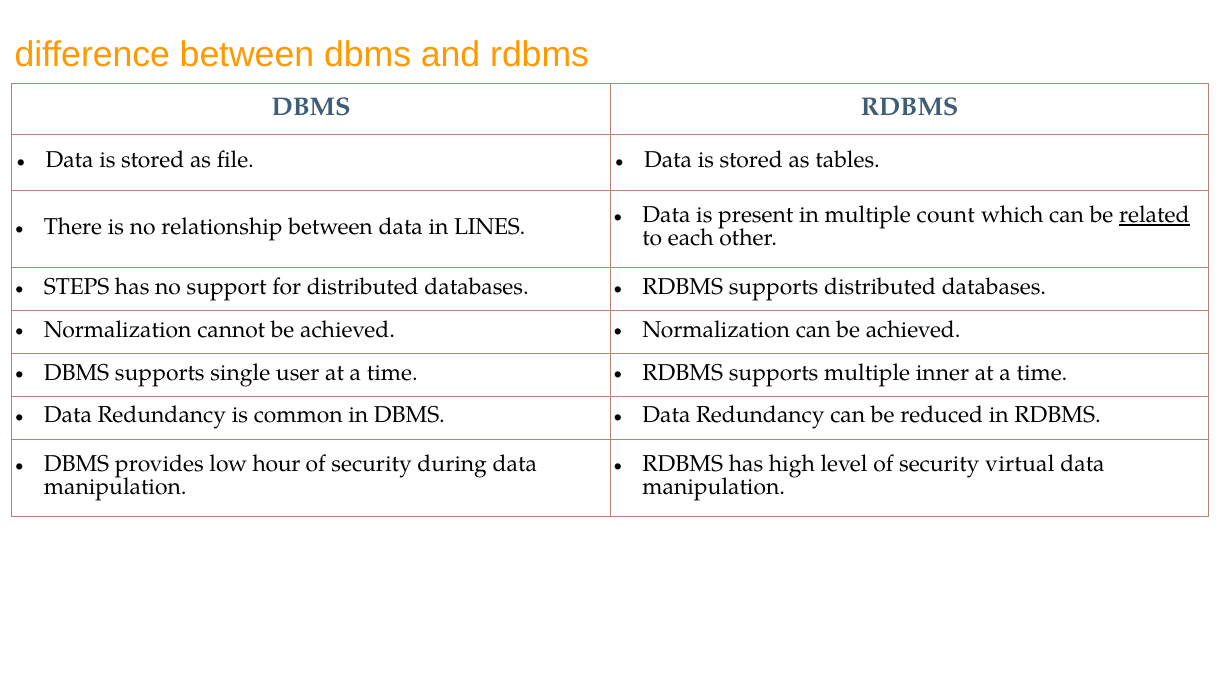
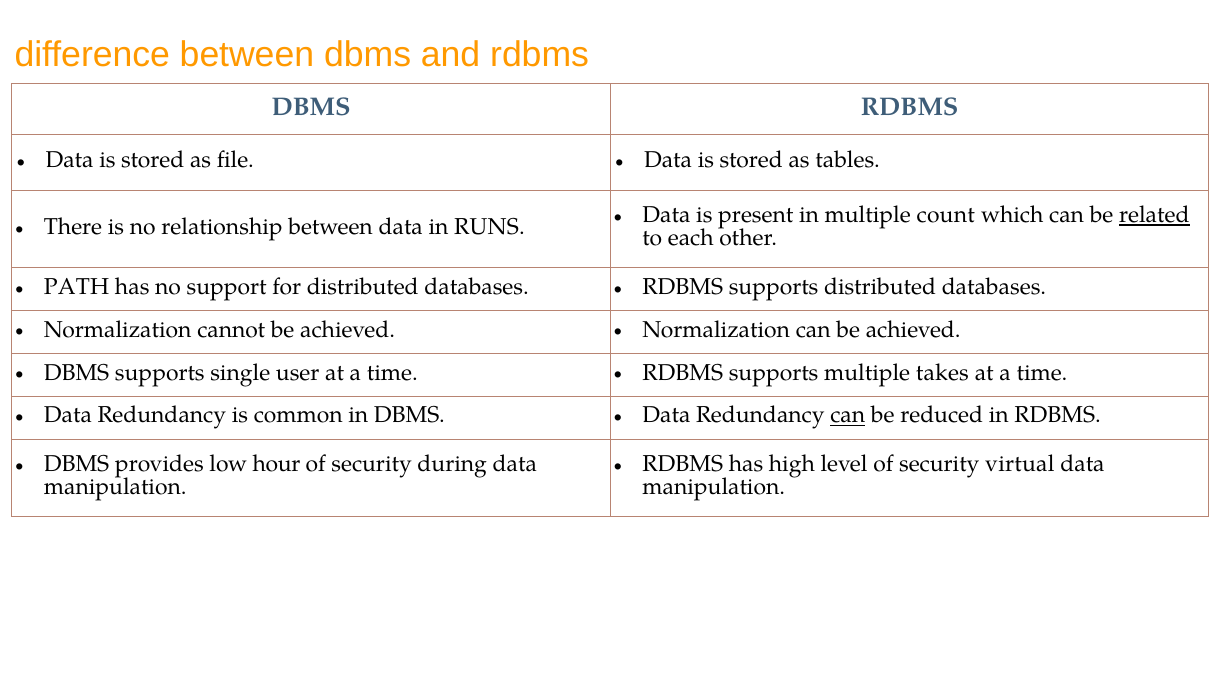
LINES: LINES -> RUNS (490, 227)
STEPS: STEPS -> PATH (77, 287)
inner: inner -> takes (942, 372)
can underline: none -> present (848, 415)
